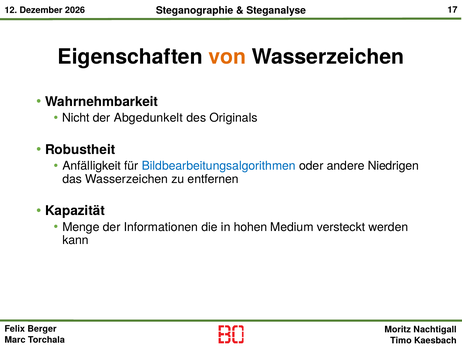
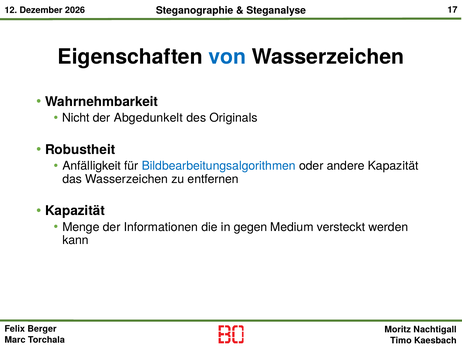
von colour: orange -> blue (227, 57)
andere Niedrigen: Niedrigen -> Kapazität (393, 166)
hohen: hohen -> gegen (250, 227)
